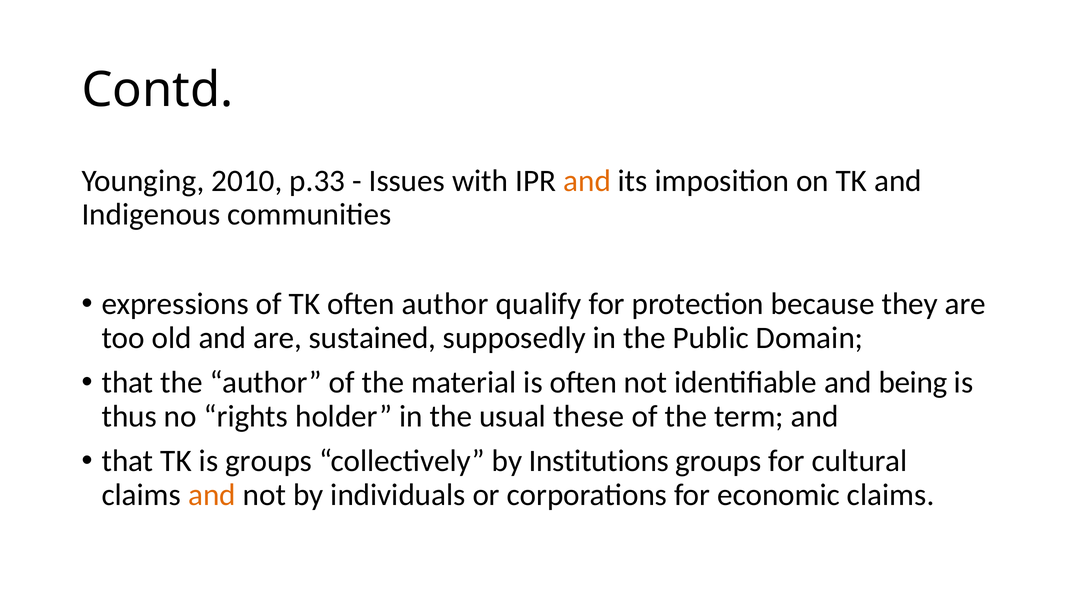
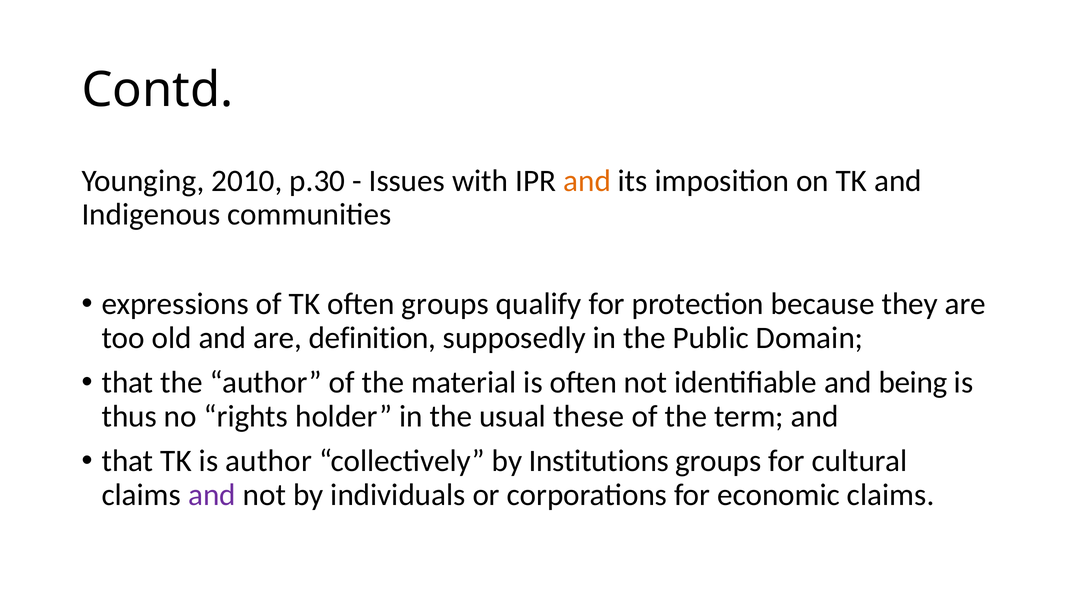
p.33: p.33 -> p.30 (317, 181)
often author: author -> groups (445, 304)
sustained: sustained -> definition (373, 338)
is groups: groups -> author (269, 461)
and colour: orange -> purple (212, 495)
